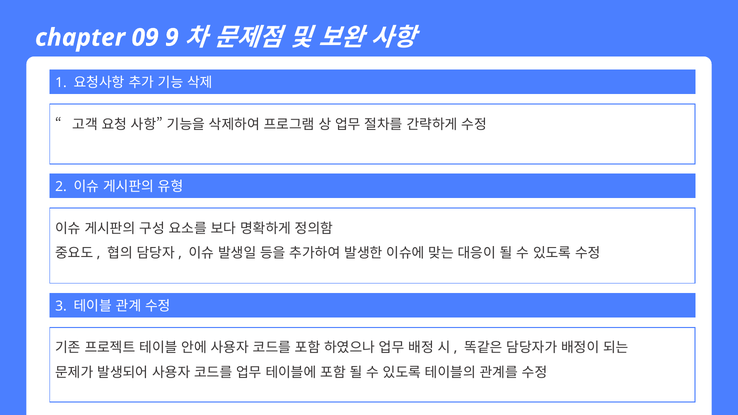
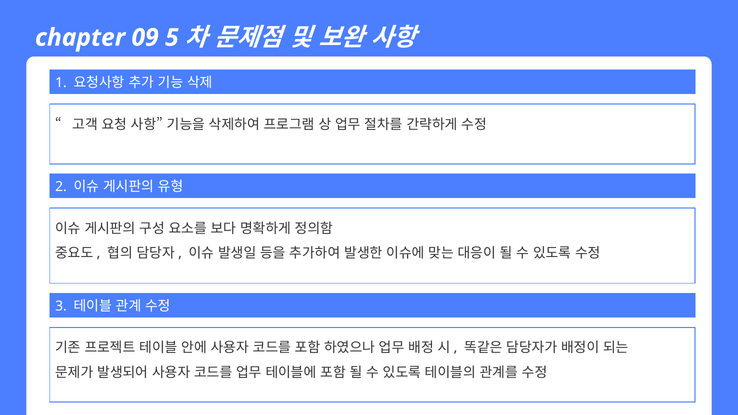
9: 9 -> 5 (172, 38)
